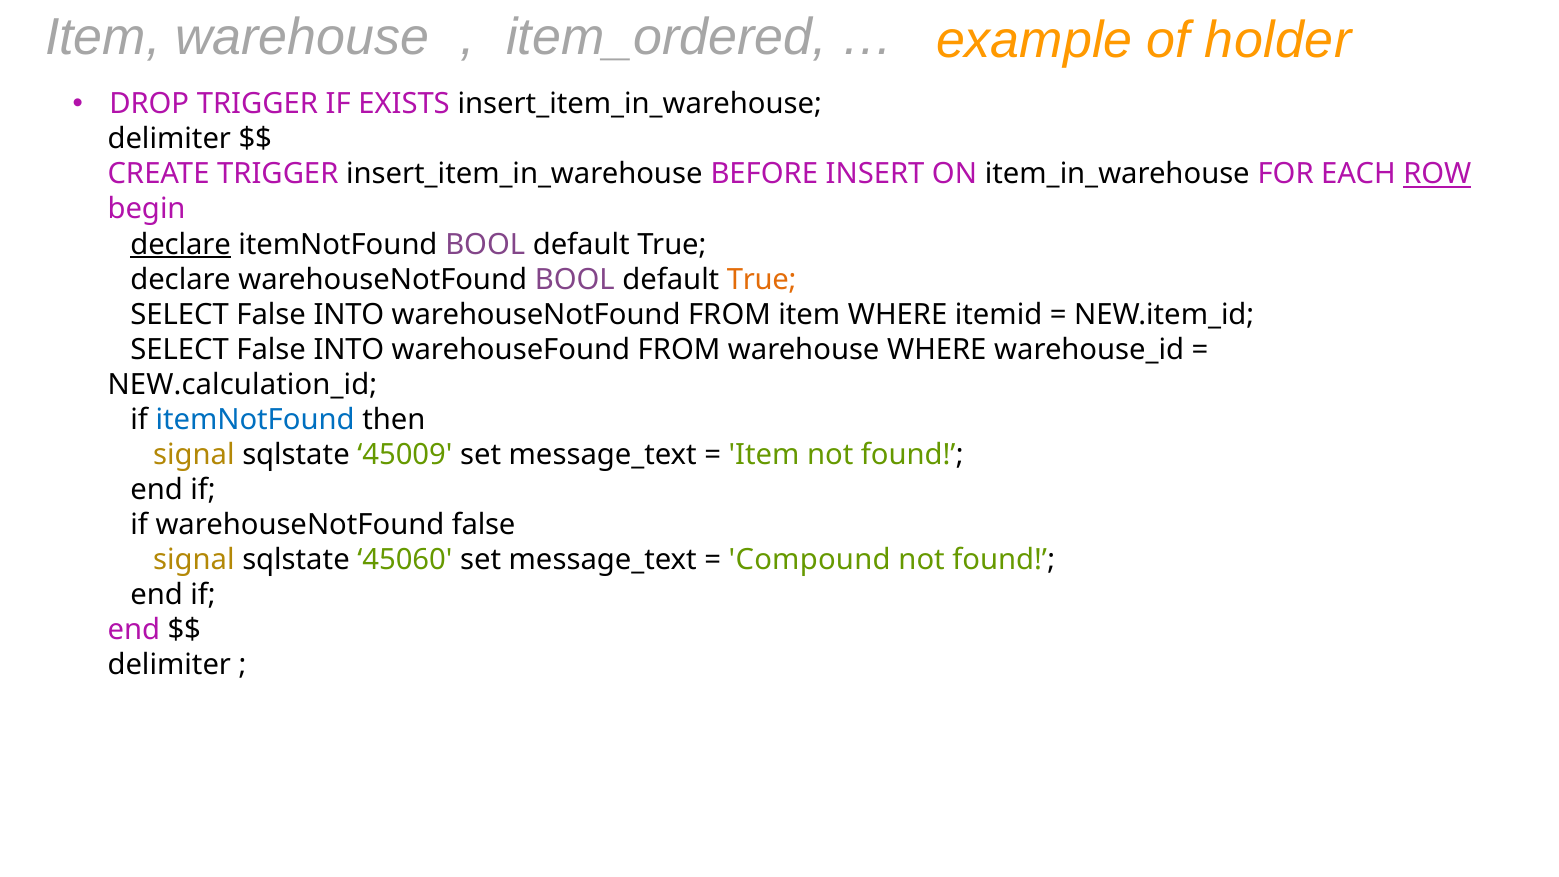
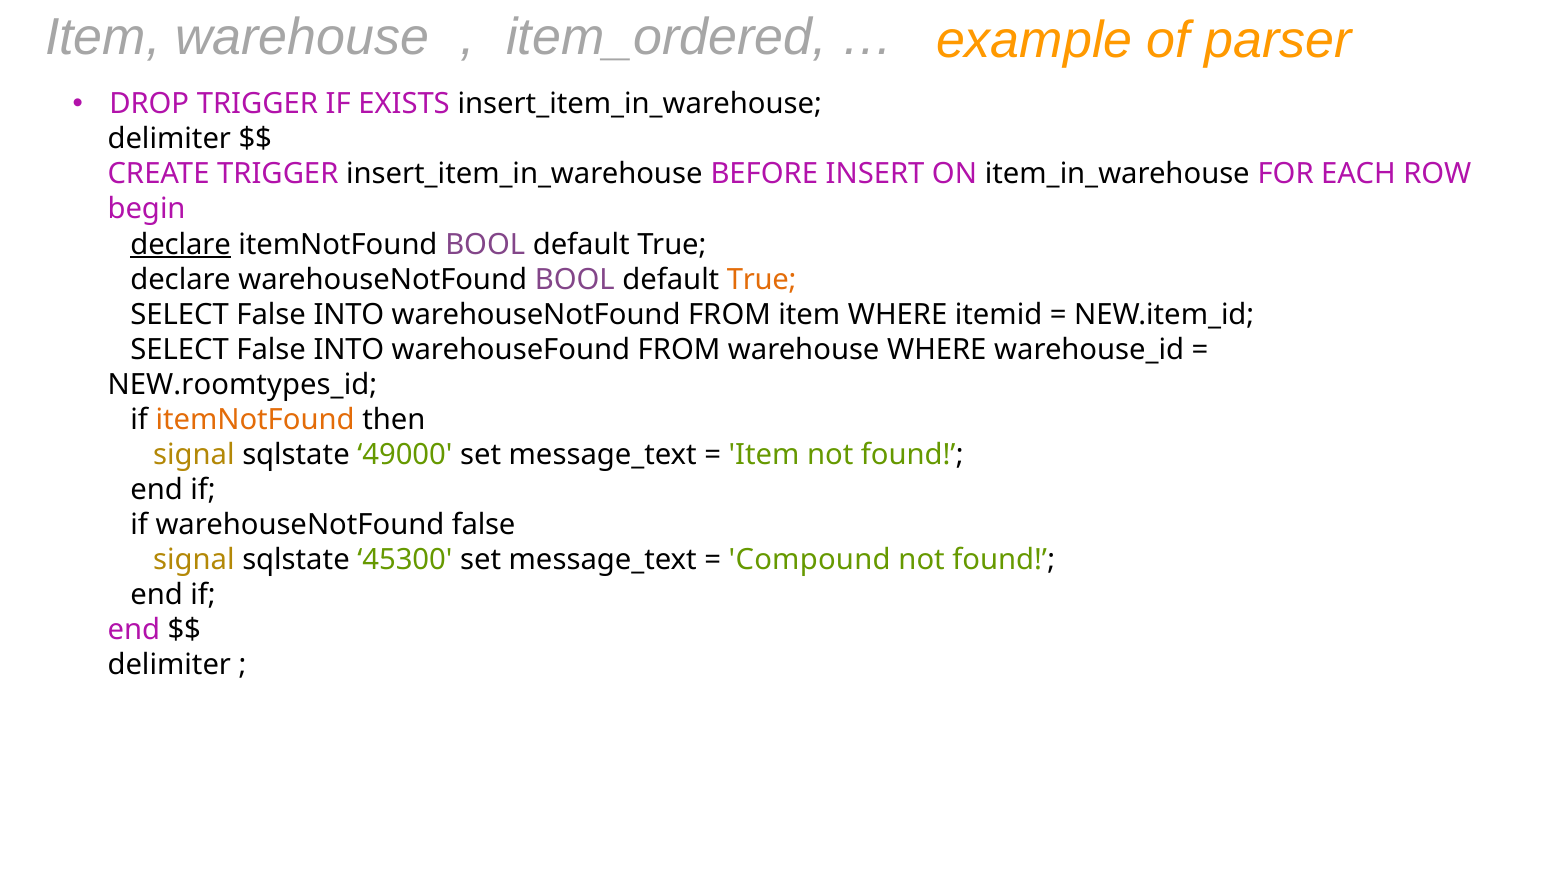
holder: holder -> parser (1278, 41)
ROW underline: present -> none (1437, 174)
NEW.calculation_id: NEW.calculation_id -> NEW.roomtypes_id (242, 385)
itemNotFound colour: blue -> orange (255, 420)
45009: 45009 -> 49000 (405, 455)
45060: 45060 -> 45300 (405, 560)
